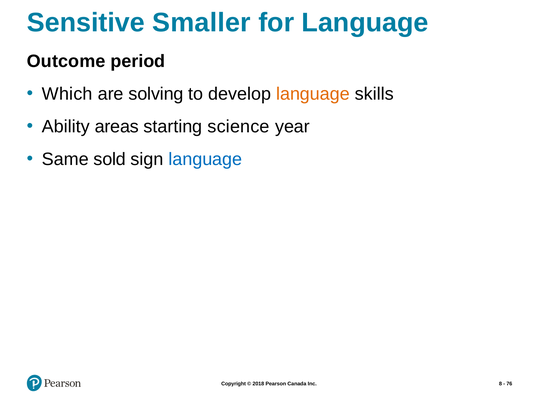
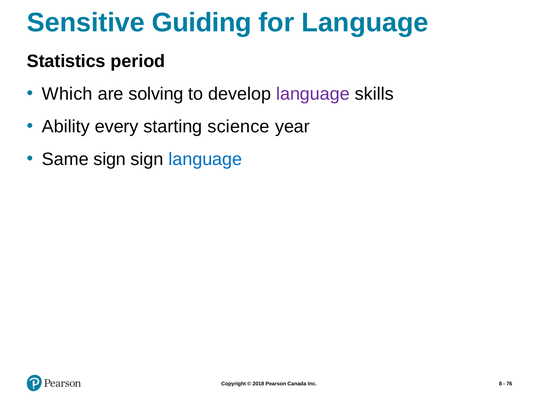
Smaller: Smaller -> Guiding (202, 23)
Outcome: Outcome -> Statistics (66, 61)
language colour: orange -> purple (313, 94)
areas: areas -> every (117, 127)
Same sold: sold -> sign (110, 160)
